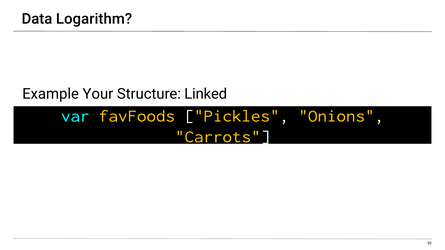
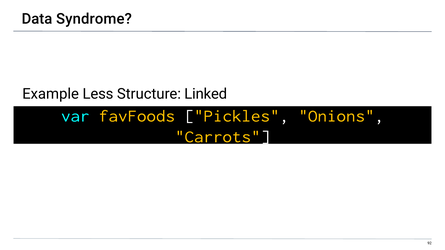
Logarithm: Logarithm -> Syndrome (94, 19)
Your: Your -> Less (98, 94)
